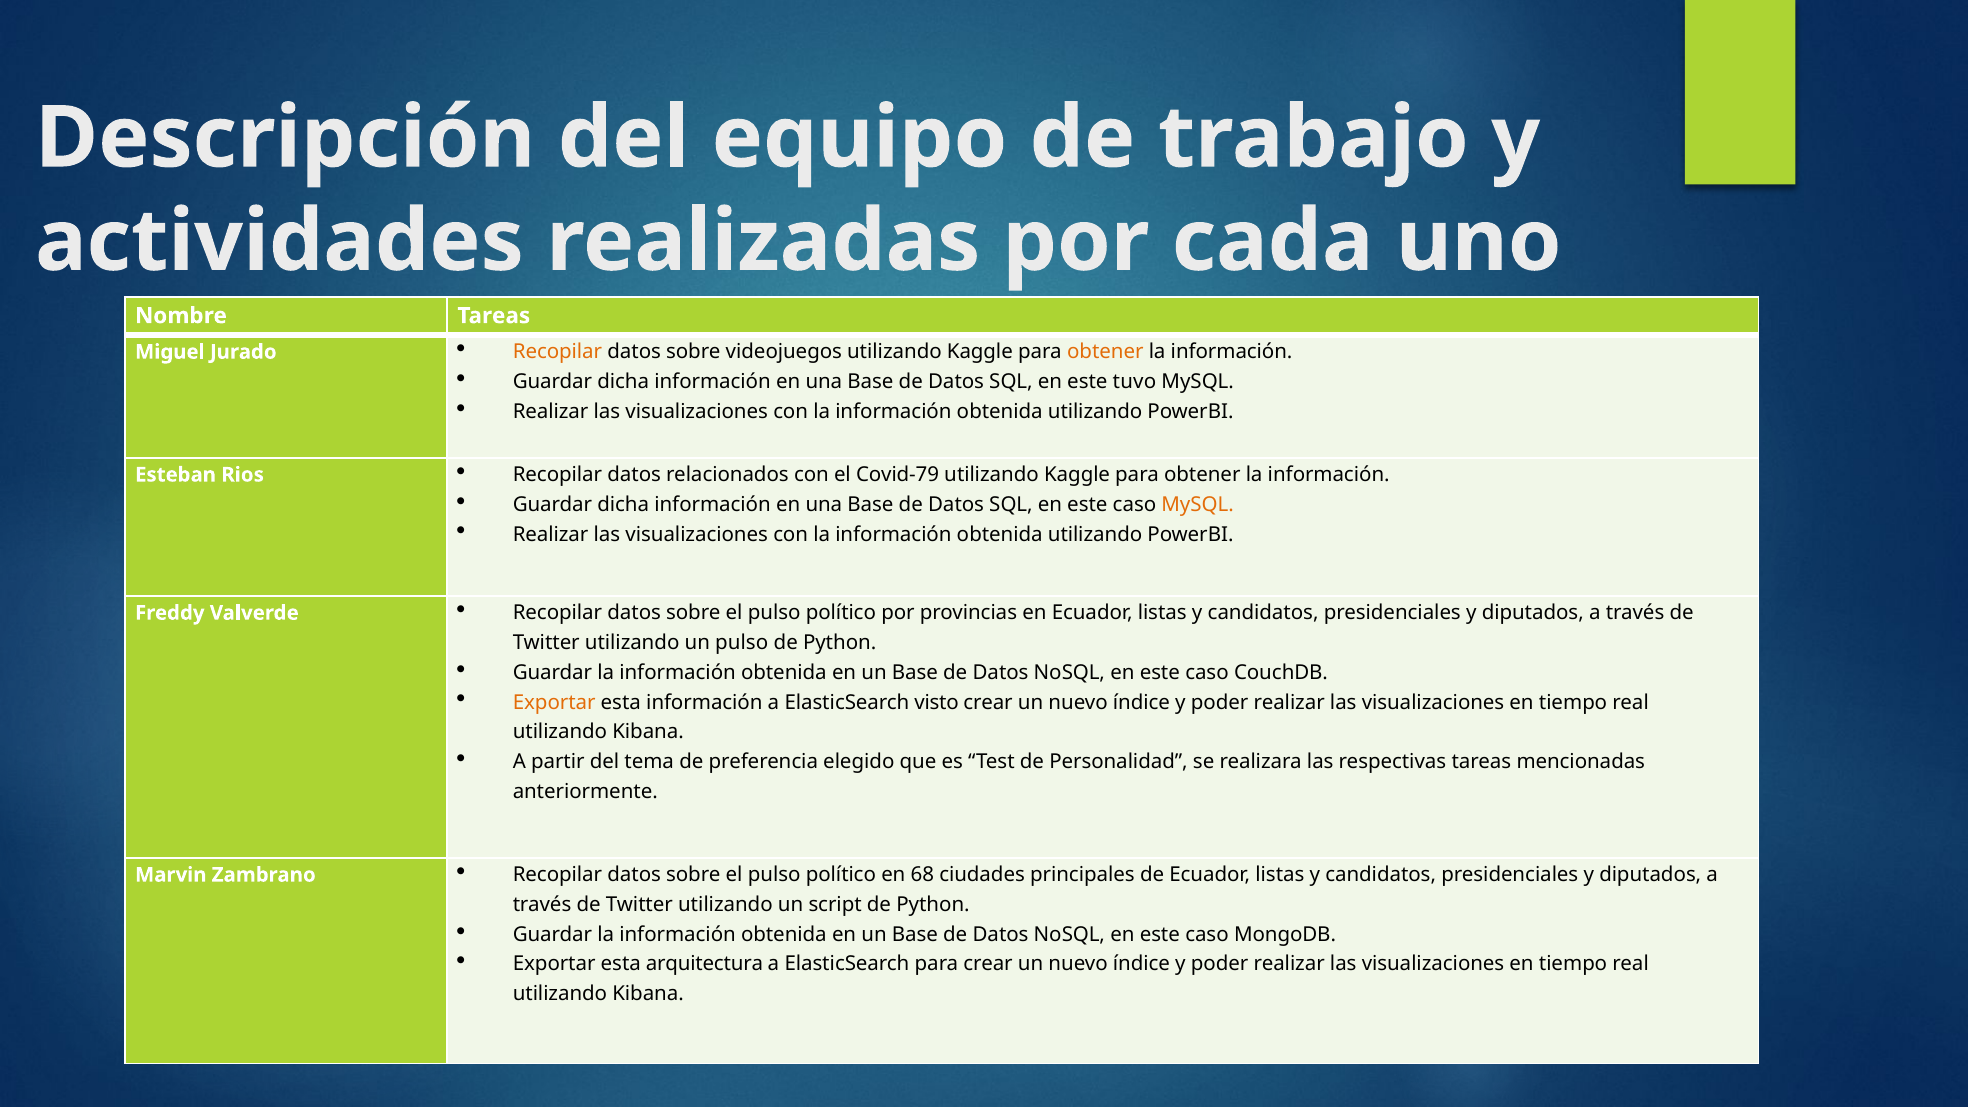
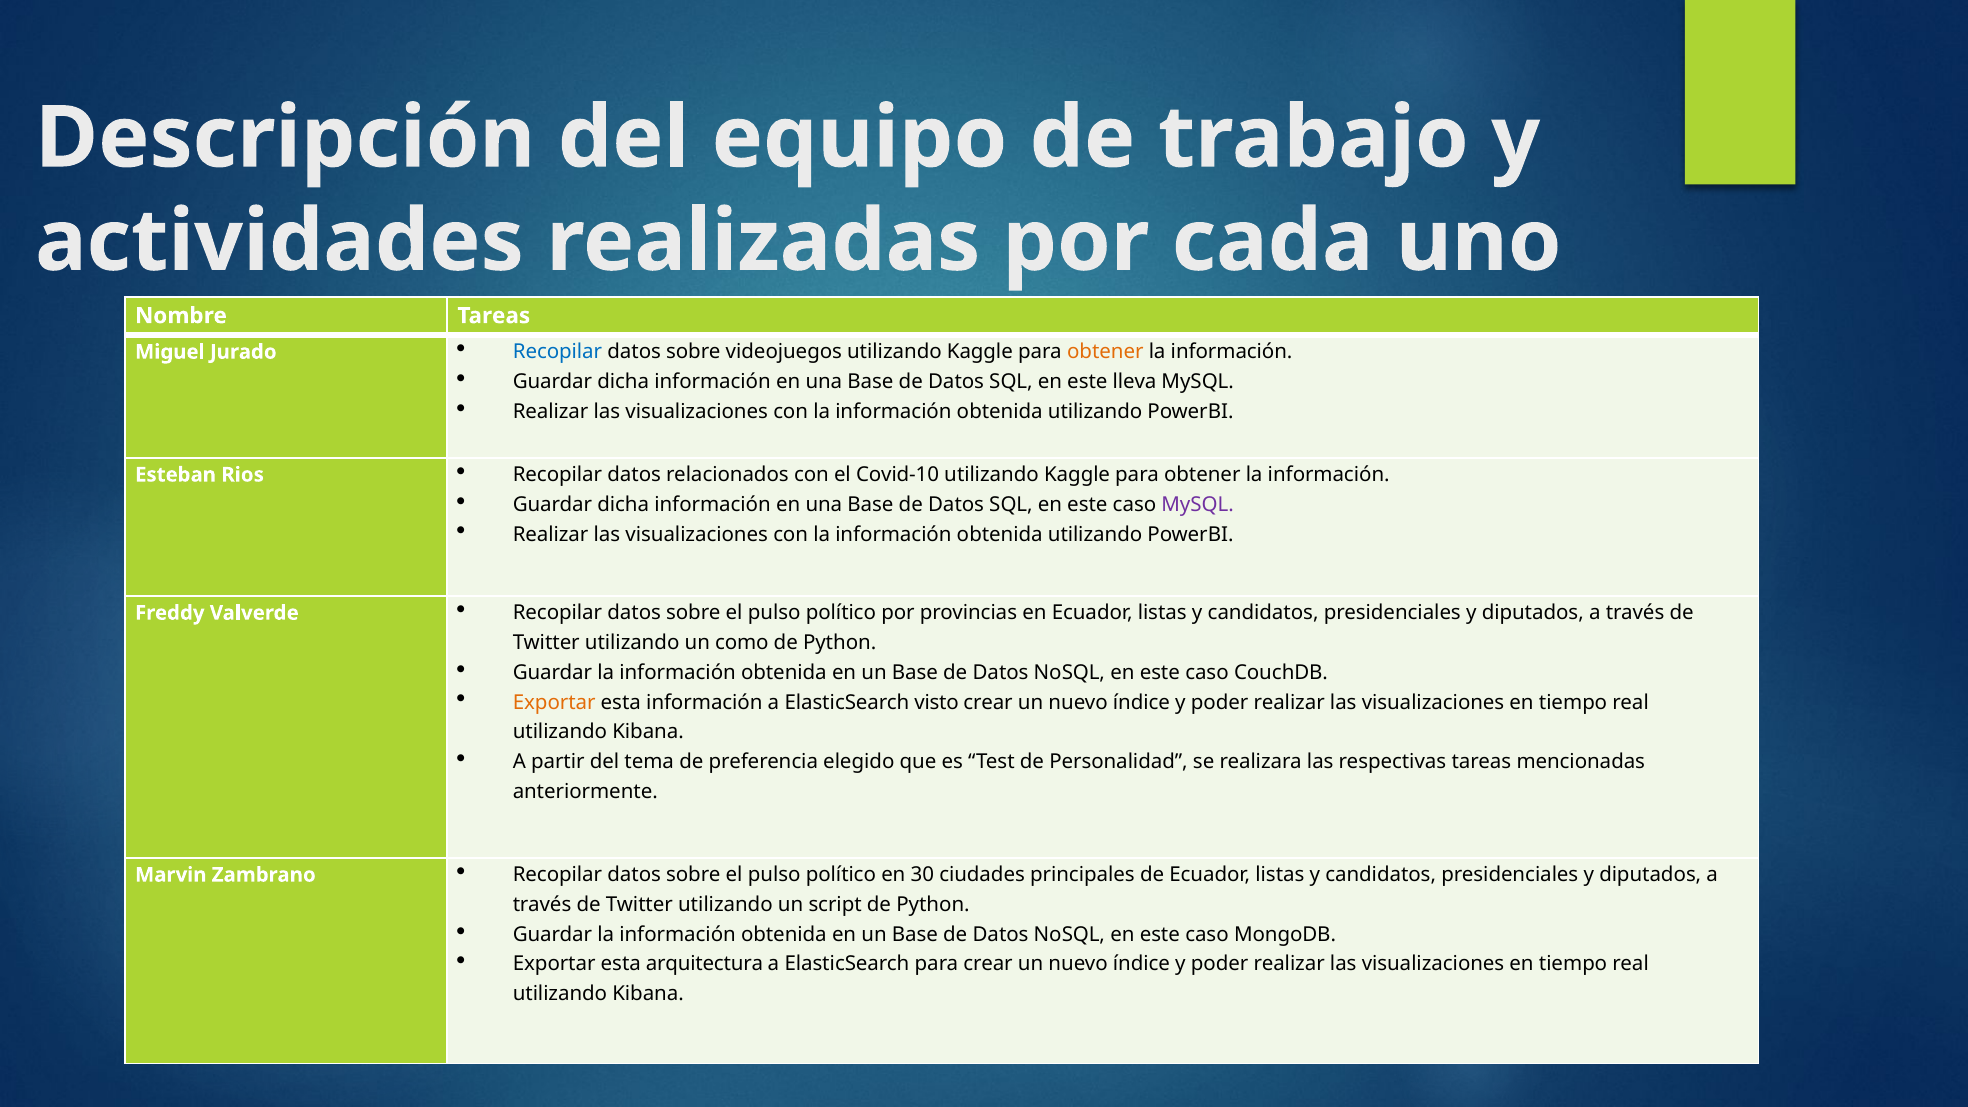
Recopilar colour: orange -> blue (557, 352)
tuvo: tuvo -> lleva (1135, 382)
Covid-79: Covid-79 -> Covid-10 (898, 475)
MySQL colour: orange -> purple (1198, 505)
un pulso: pulso -> como (742, 643)
68: 68 -> 30 (922, 875)
